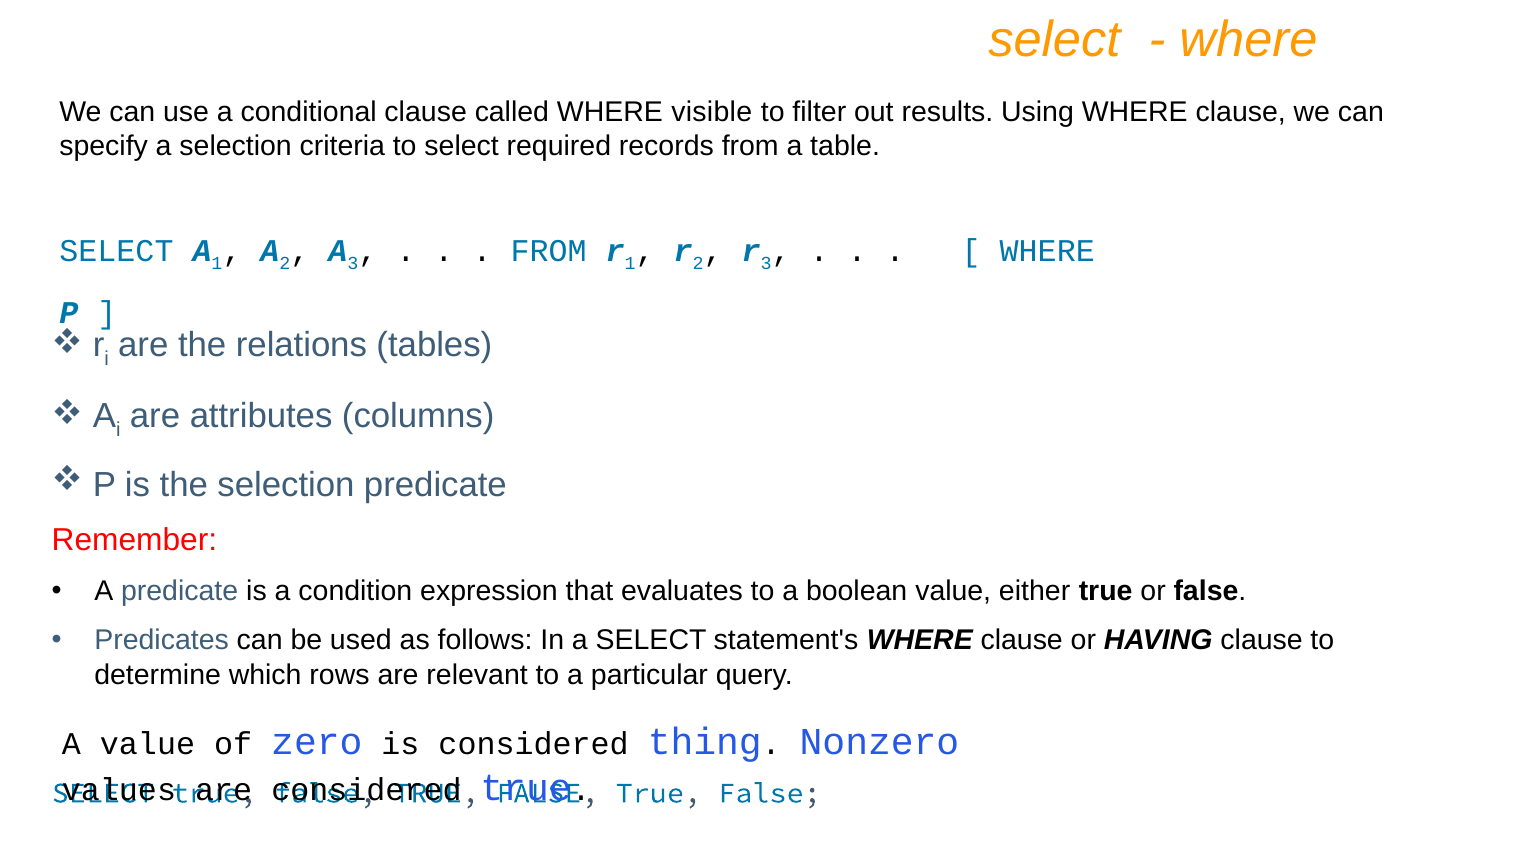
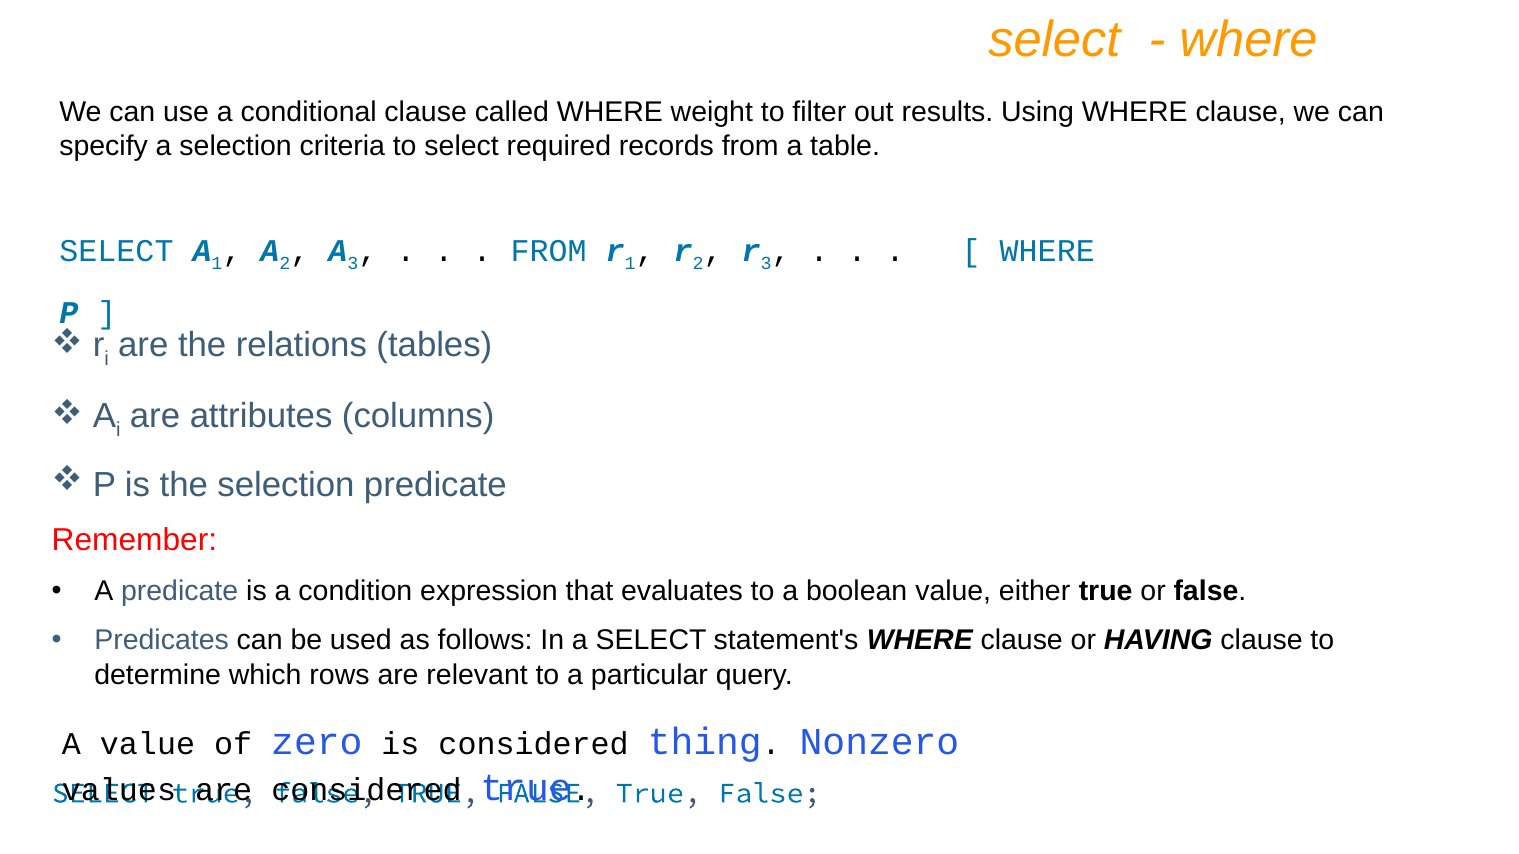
visible: visible -> weight (712, 112)
